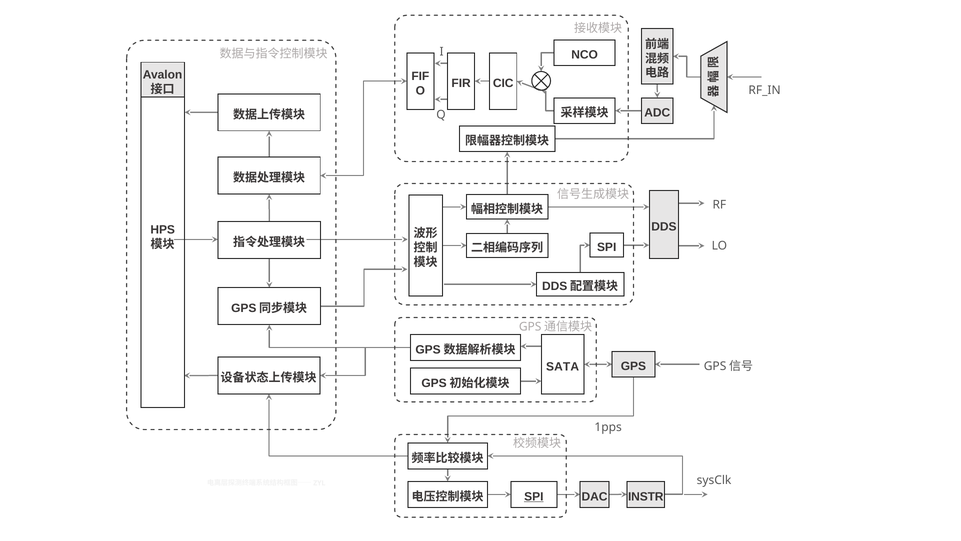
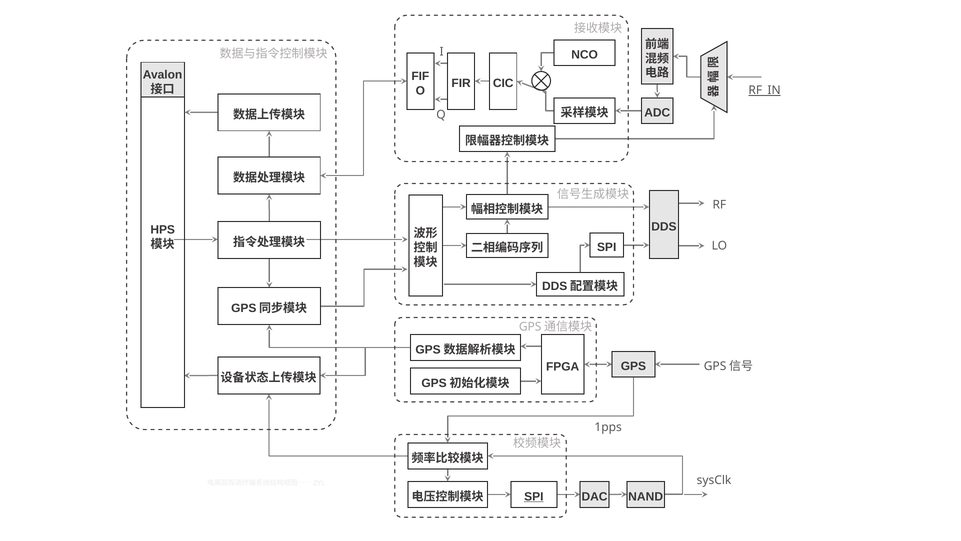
RF_IN underline: none -> present (765, 90)
SATA: SATA -> FPGA (563, 366)
INSTR: INSTR -> NAND (646, 496)
